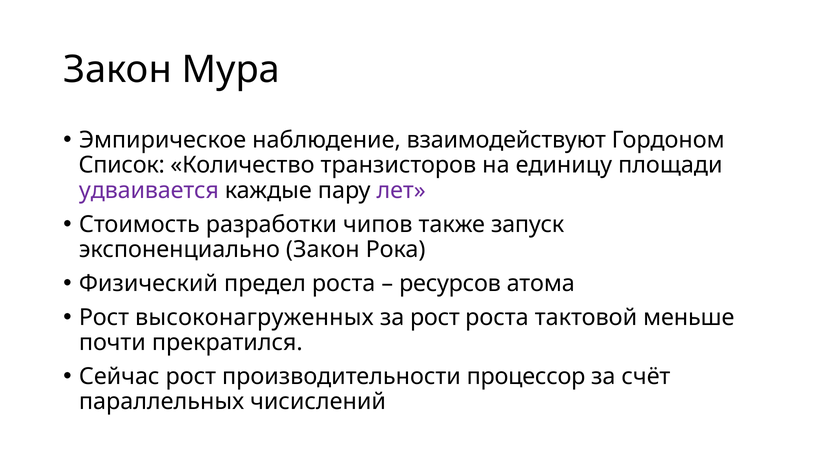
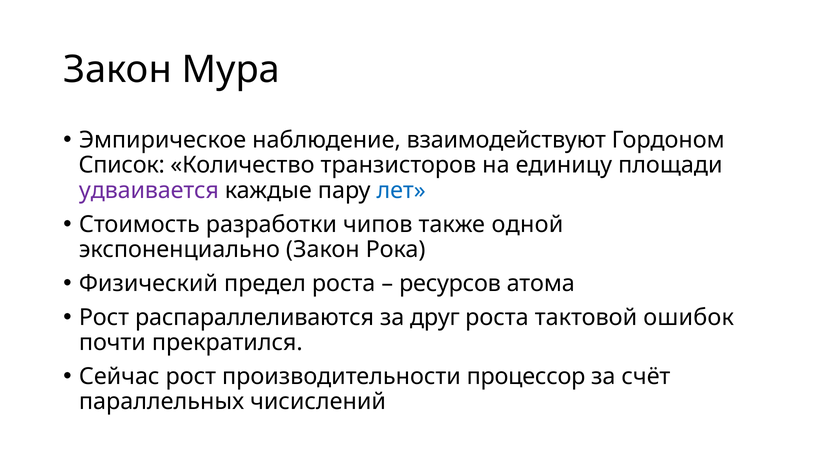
лет colour: purple -> blue (401, 191)
запуск: запуск -> одной (527, 225)
высоконагруженных: высоконагруженных -> распараллеливаются (255, 318)
за рост: рост -> друг (435, 318)
меньше: меньше -> ошибок (689, 318)
